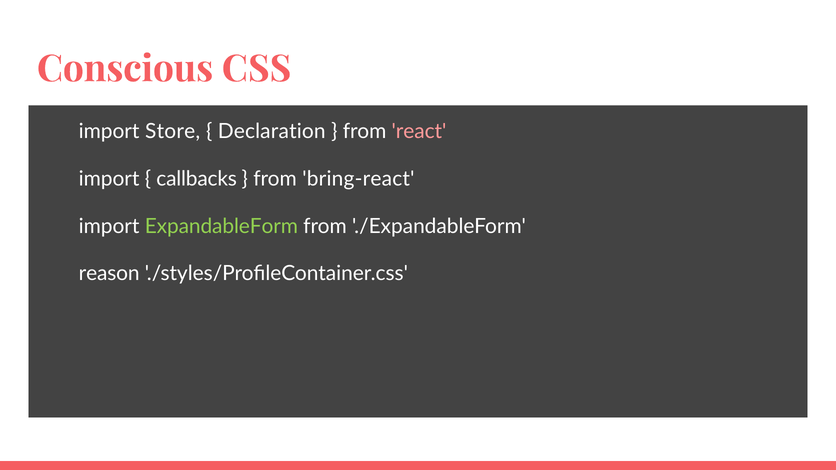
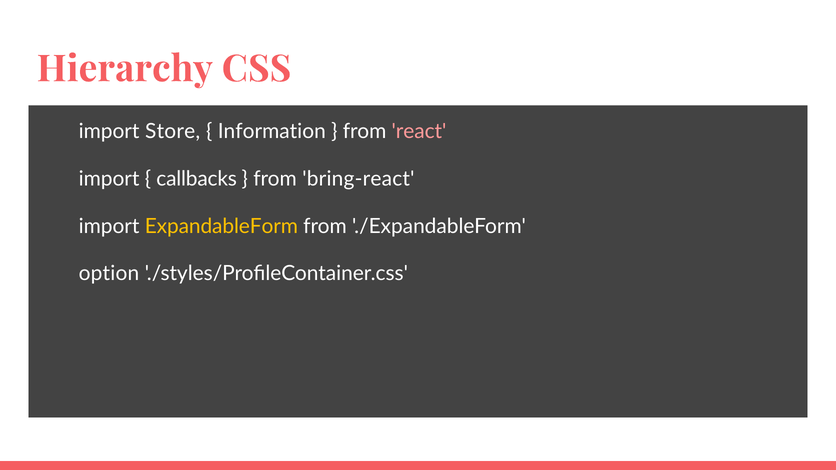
Conscious: Conscious -> Hierarchy (125, 69)
Declaration: Declaration -> Information (272, 131)
ExpandableForm colour: light green -> yellow (221, 226)
reason: reason -> option (109, 274)
